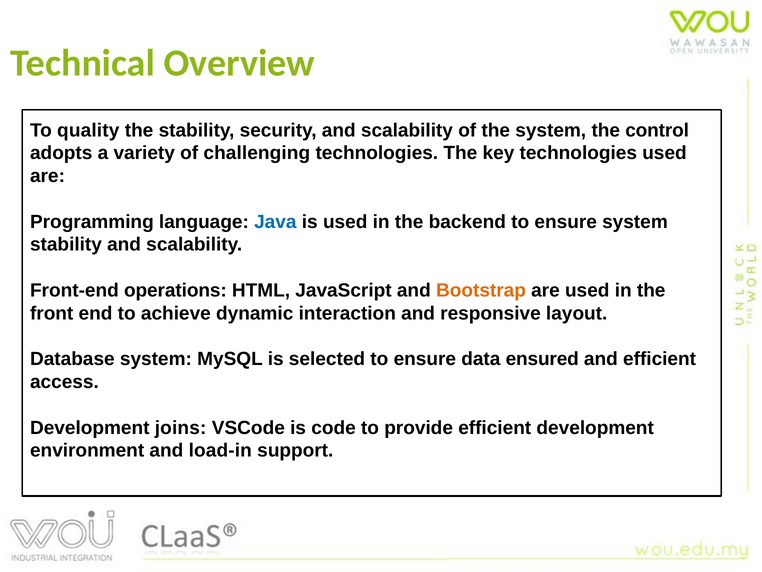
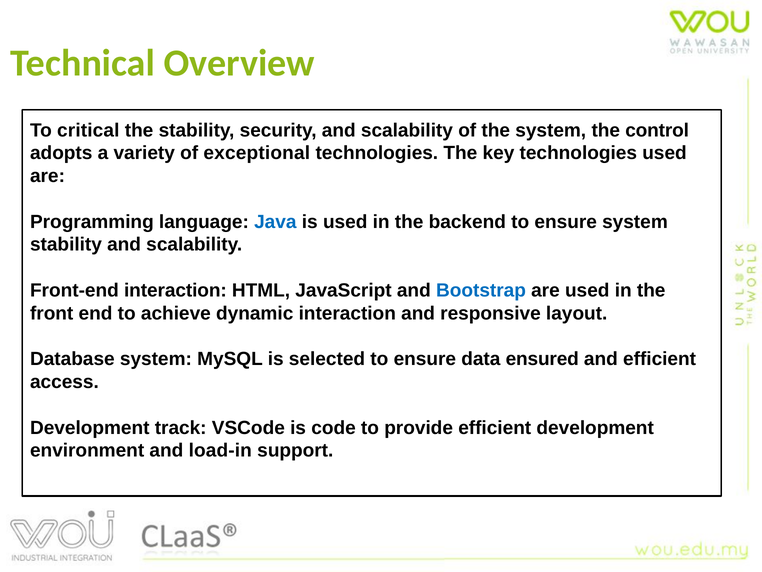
quality: quality -> critical (88, 130)
challenging: challenging -> exceptional (257, 153)
Front-end operations: operations -> interaction (175, 290)
Bootstrap colour: orange -> blue (481, 290)
joins: joins -> track (181, 427)
